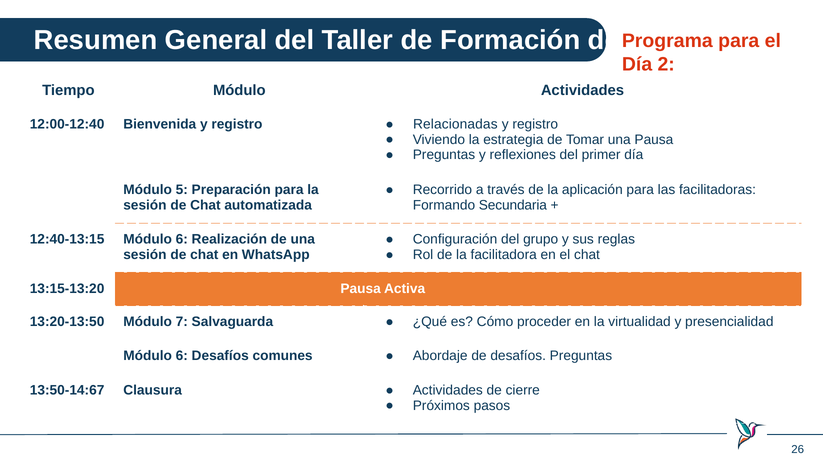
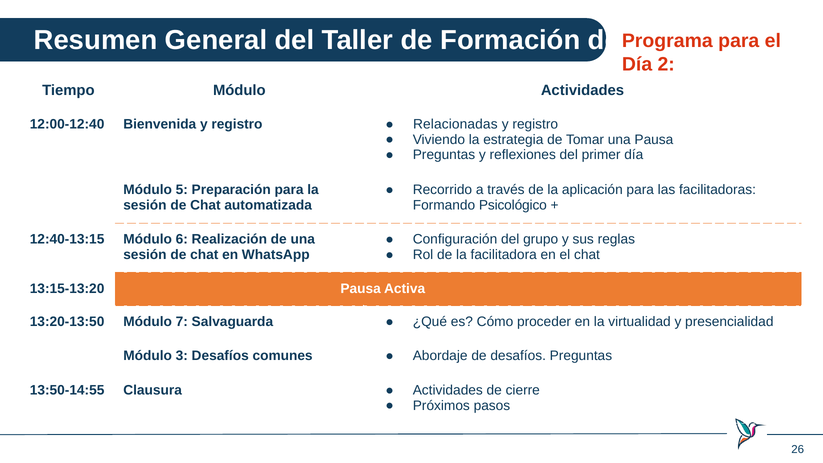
Secundaria: Secundaria -> Psicológico (513, 205)
6: 6 -> 3 (182, 356)
13:50-14:67: 13:50-14:67 -> 13:50-14:55 (67, 390)
